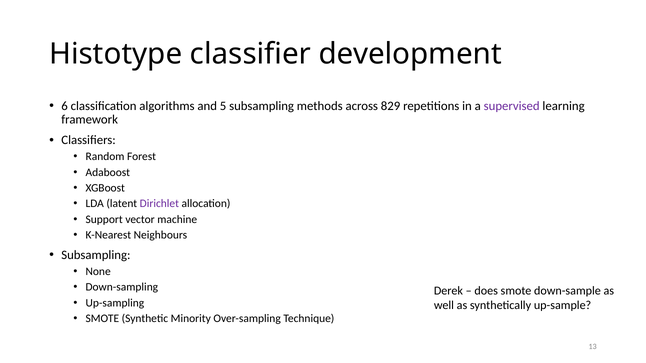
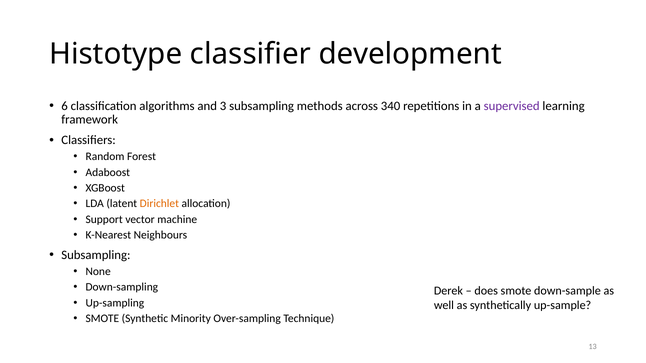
5: 5 -> 3 (223, 106)
829: 829 -> 340 (391, 106)
Dirichlet colour: purple -> orange (159, 204)
